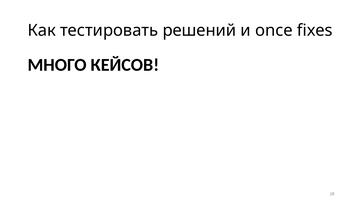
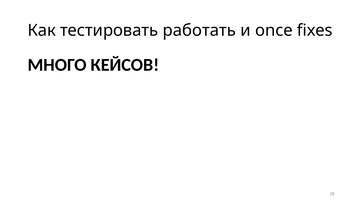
решений: решений -> работать (199, 30)
